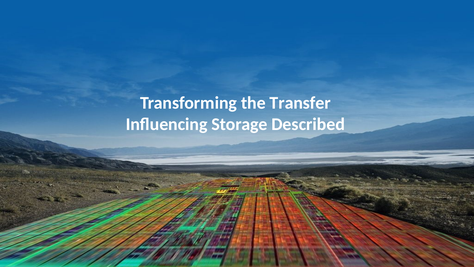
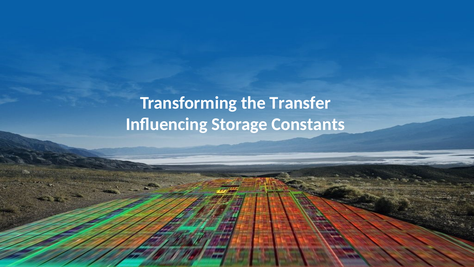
Described: Described -> Constants (308, 124)
